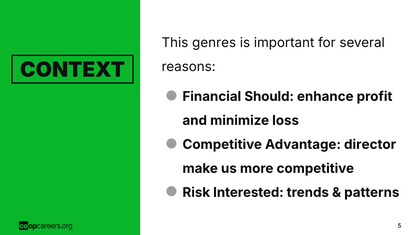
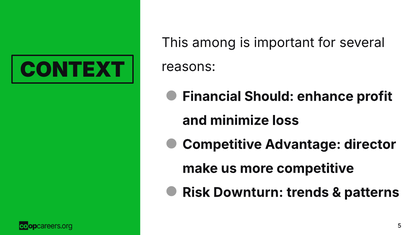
genres: genres -> among (214, 43)
Interested: Interested -> Downturn (248, 193)
